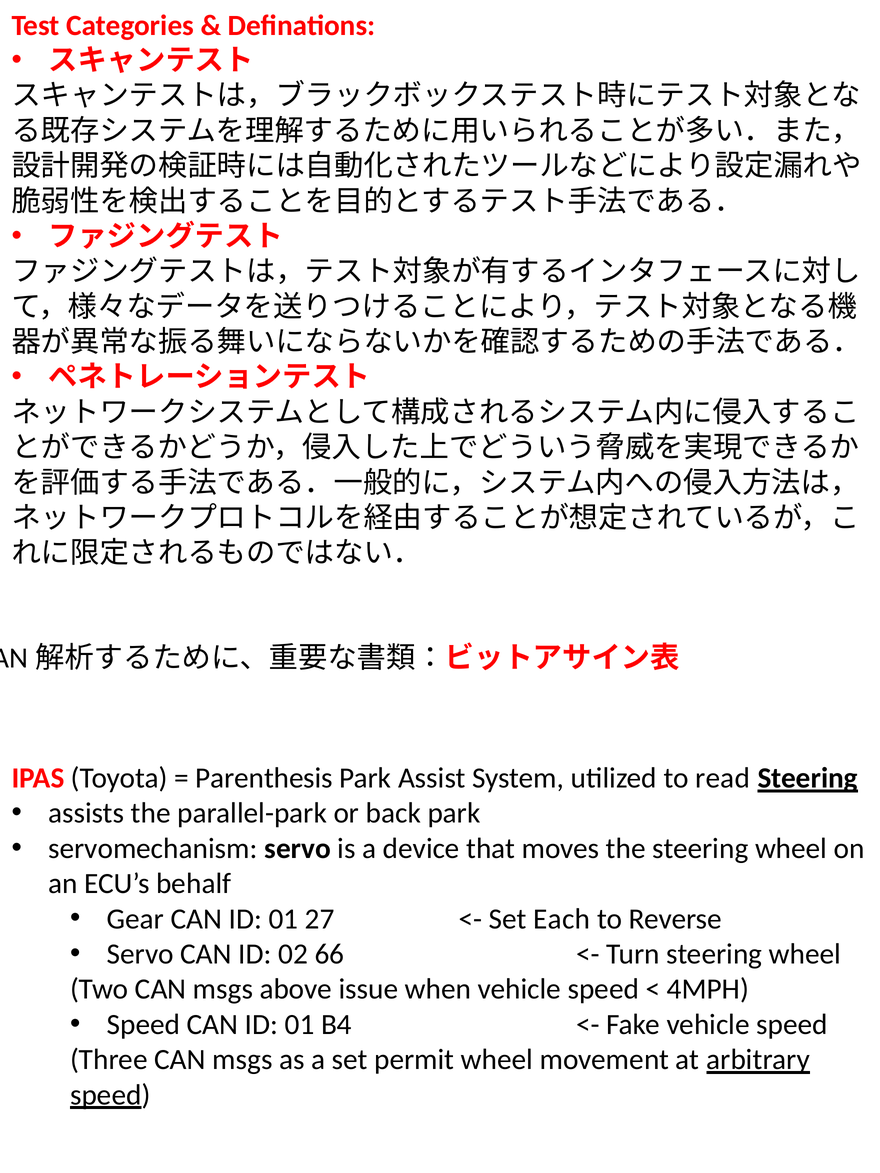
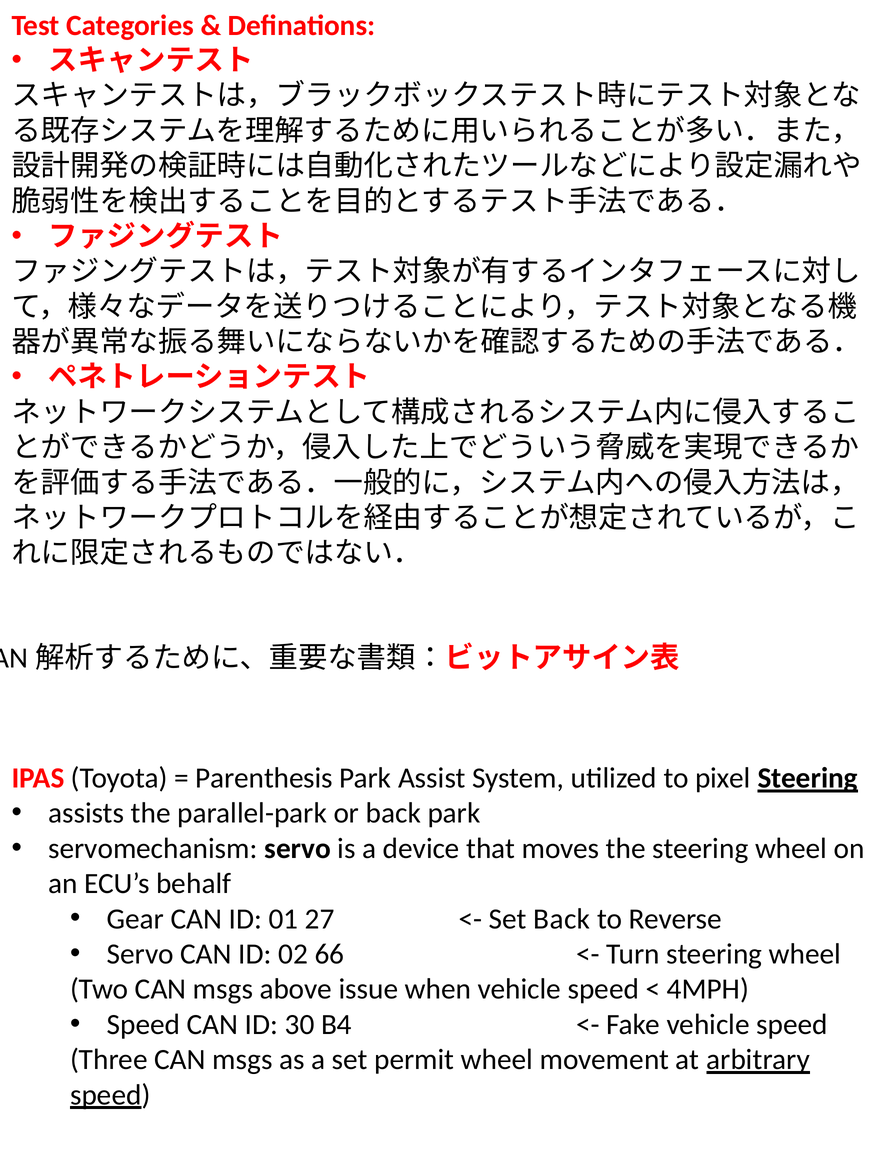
read: read -> pixel (723, 778)
Set Each: Each -> Back (562, 919)
Speed CAN ID 01: 01 -> 30 (300, 1025)
